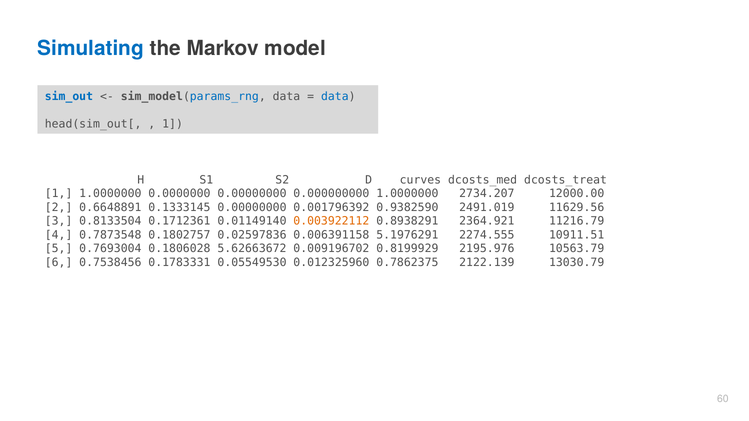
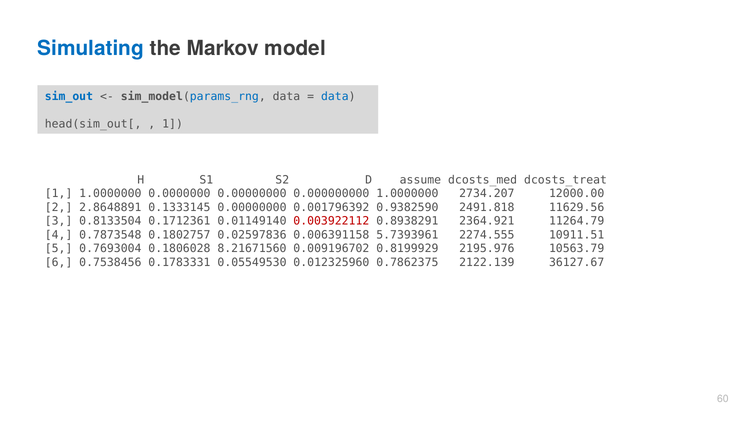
curves: curves -> assume (420, 180)
0.6648891: 0.6648891 -> 2.8648891 (110, 208)
2491.019: 2491.019 -> 2491.818 (487, 208)
0.003922112 colour: orange -> red (331, 221)
11216.79: 11216.79 -> 11264.79 (577, 221)
5.1976291: 5.1976291 -> 5.7393961 (407, 235)
5.62663672: 5.62663672 -> 8.21671560 (252, 249)
13030.79: 13030.79 -> 36127.67 (577, 262)
